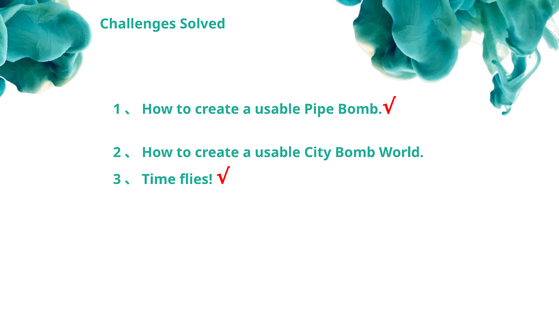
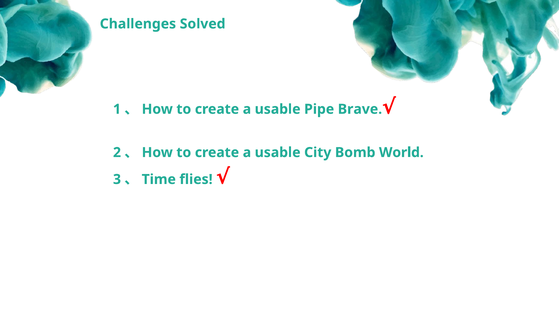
Pipe Bomb: Bomb -> Brave (360, 109)
